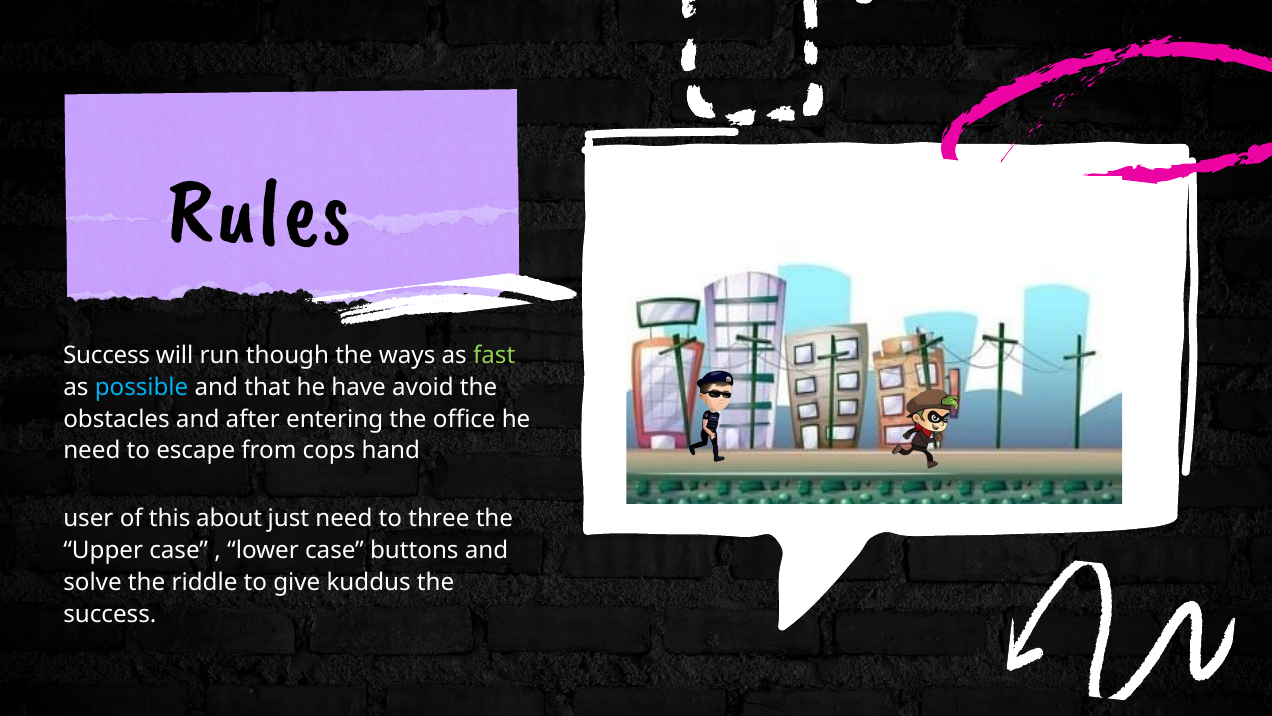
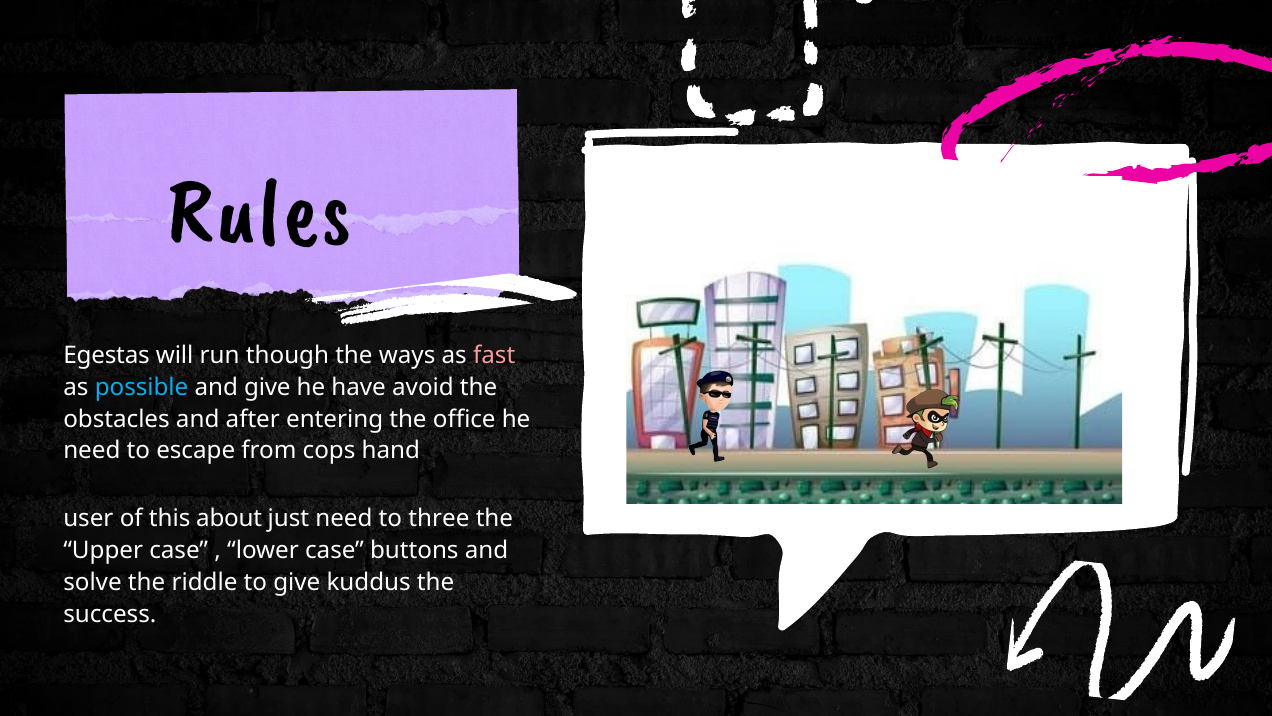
Success: Success -> Egestas (107, 355)
fast colour: light green -> pink (494, 355)
and that: that -> give (267, 387)
